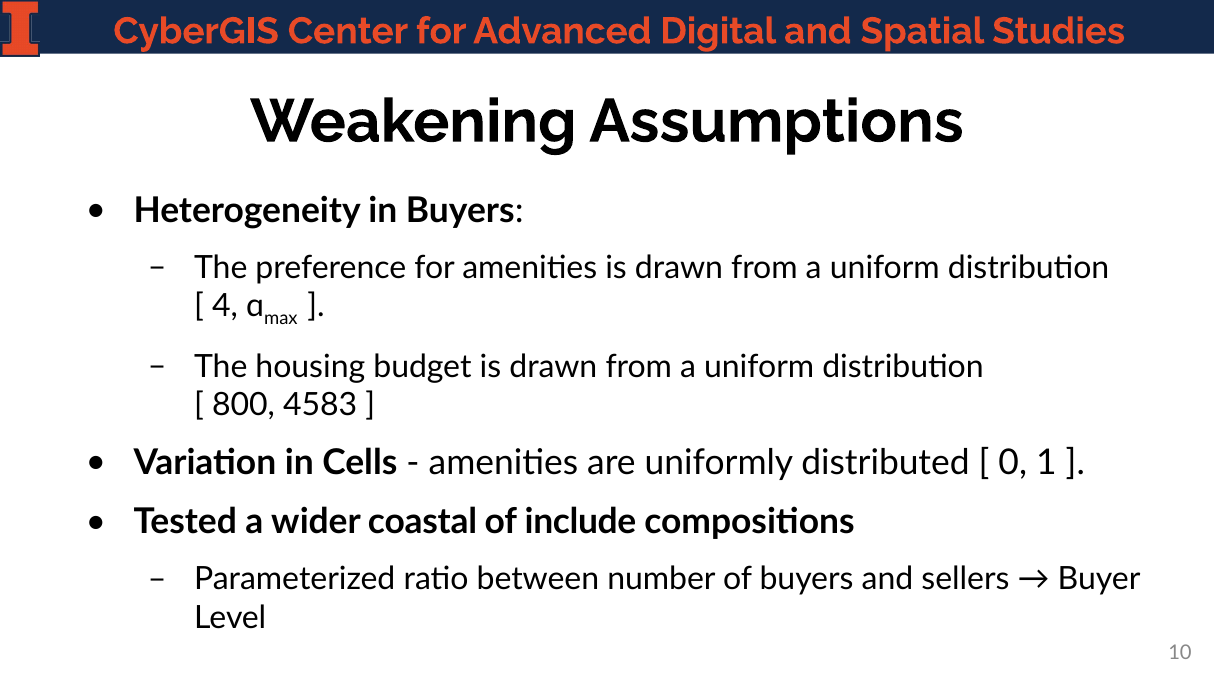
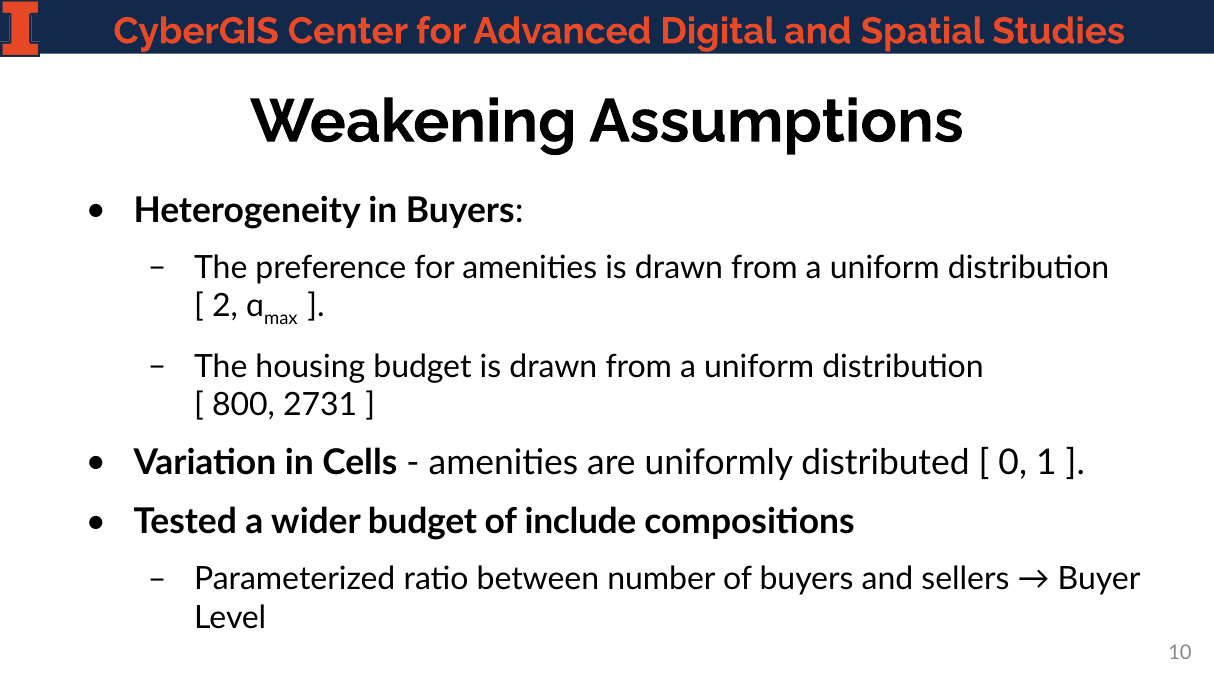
4: 4 -> 2 (225, 306)
4583: 4583 -> 2731 (320, 405)
wider coastal: coastal -> budget (422, 522)
